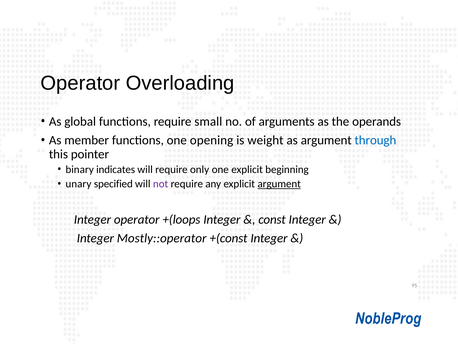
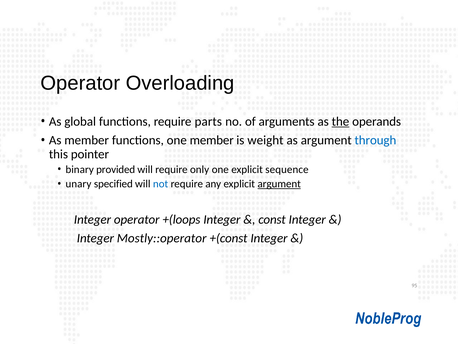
small: small -> parts (208, 121)
the underline: none -> present (340, 121)
one opening: opening -> member (212, 140)
indicates: indicates -> provided (116, 169)
beginning: beginning -> sequence (287, 169)
not colour: purple -> blue (161, 184)
